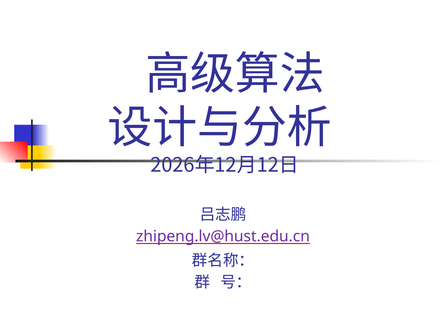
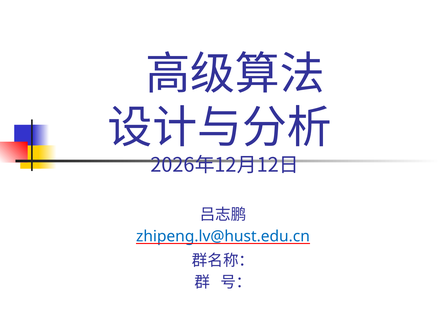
zhipeng.lv@hust.edu.cn colour: purple -> blue (223, 237)
